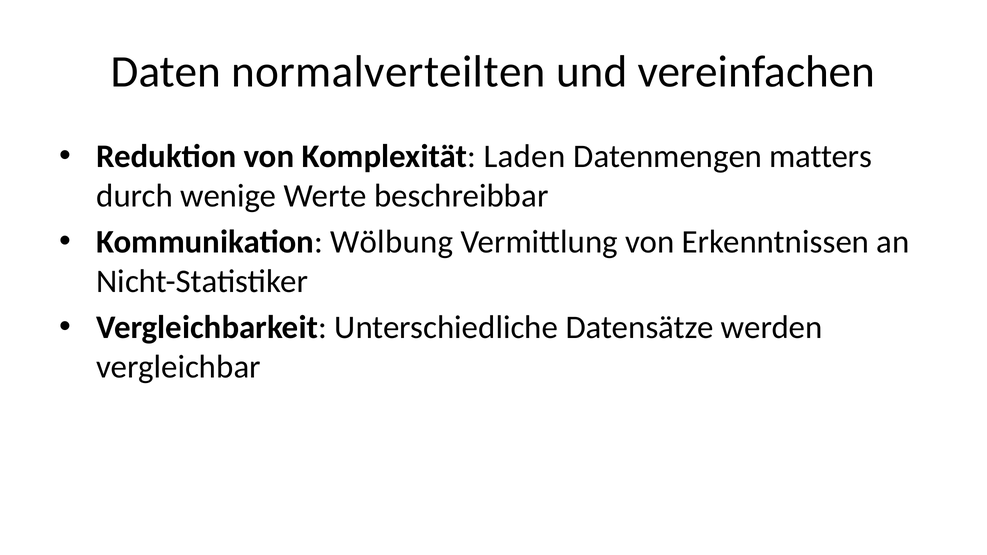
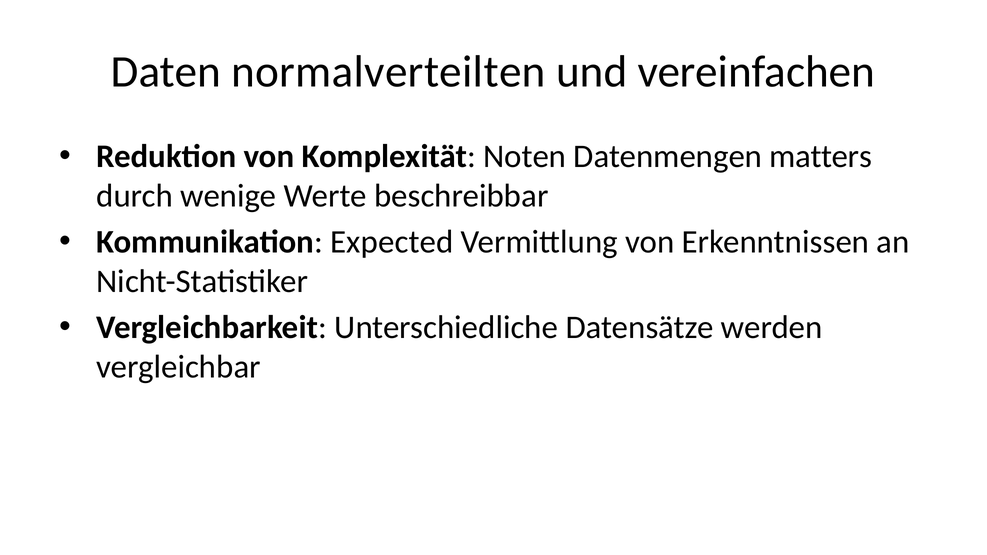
Laden: Laden -> Noten (525, 157)
Wölbung: Wölbung -> Expected (392, 242)
